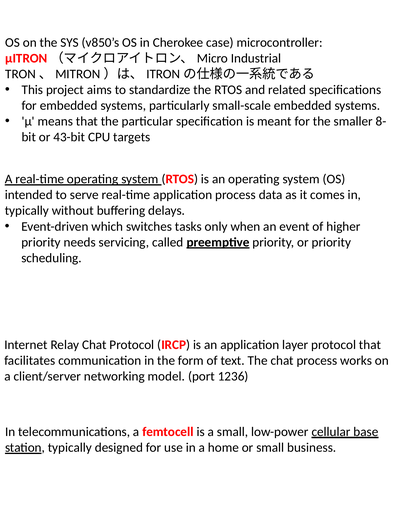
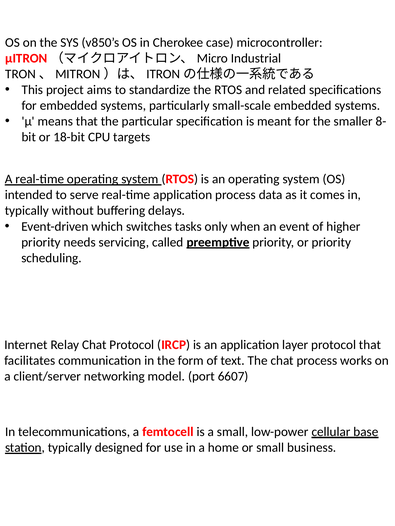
43-bit: 43-bit -> 18-bit (69, 137)
1236: 1236 -> 6607 (233, 377)
